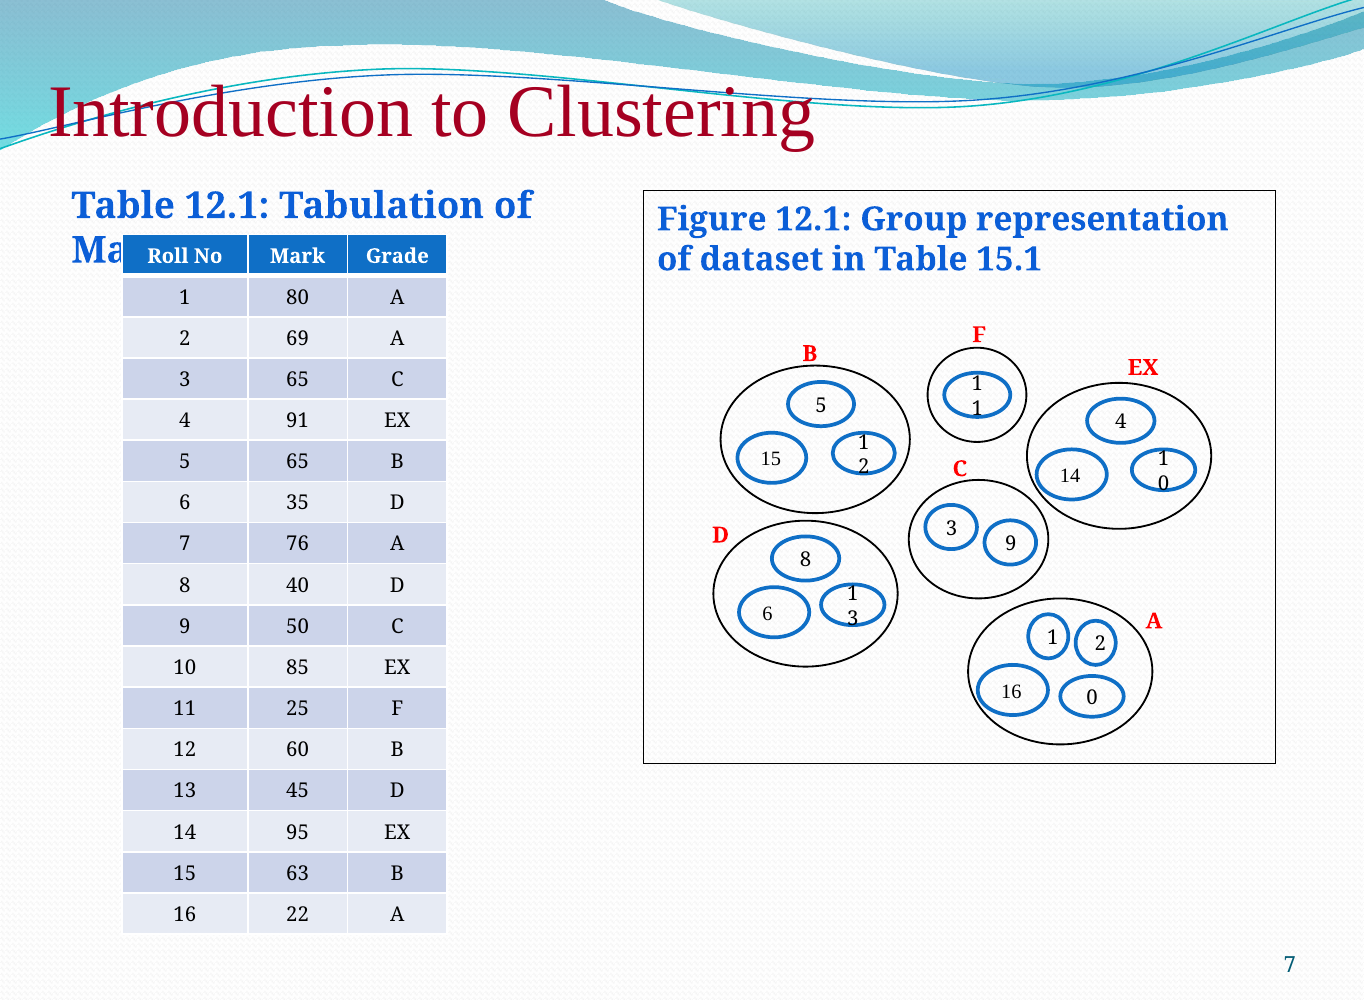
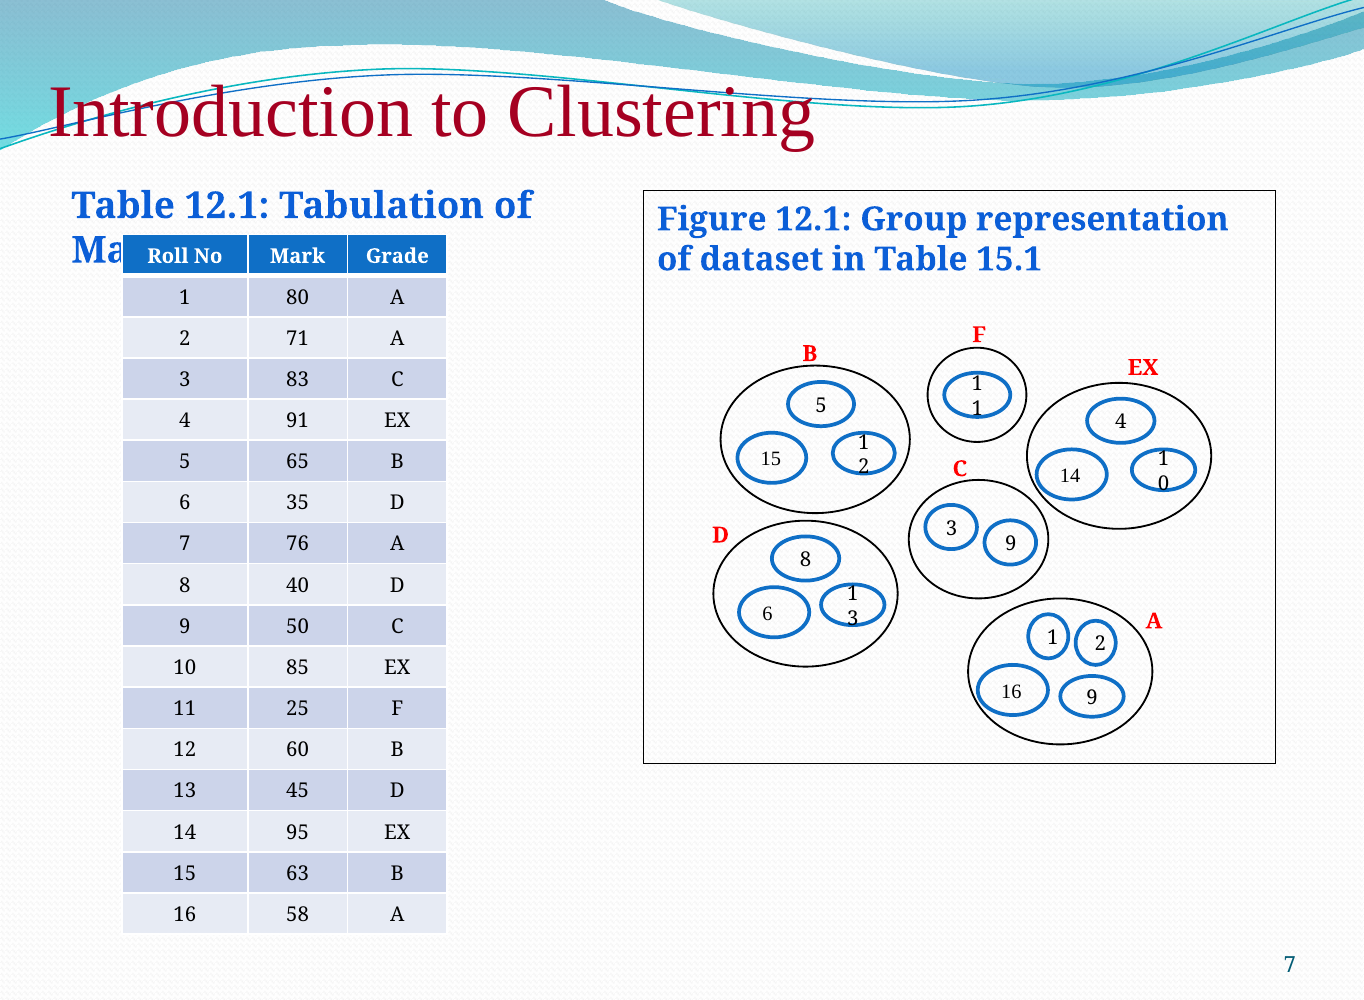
69: 69 -> 71 (298, 338)
3 65: 65 -> 83 (298, 379)
16 0: 0 -> 9 (1092, 697)
22: 22 -> 58 (298, 914)
